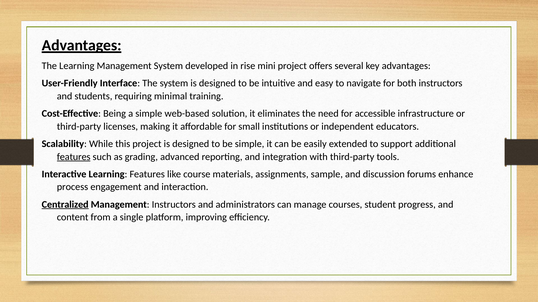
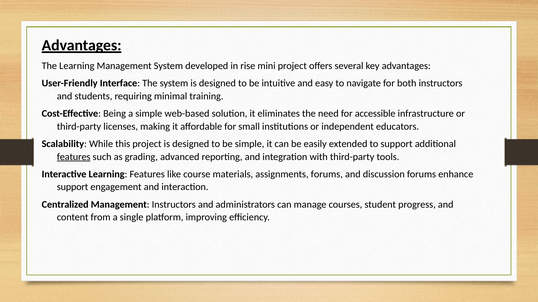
assignments sample: sample -> forums (327, 174)
process: process -> support (73, 187)
Centralized underline: present -> none (65, 205)
